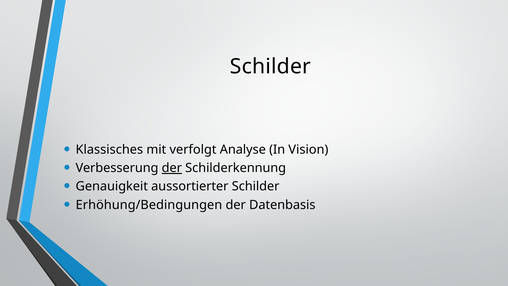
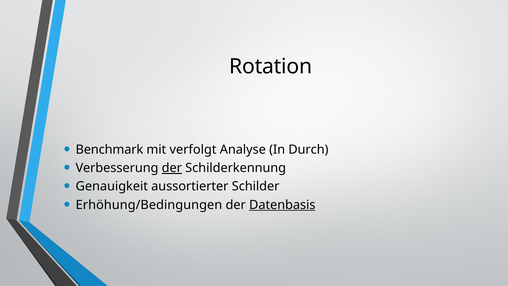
Schilder: Schilder -> Rotation (271, 67)
Klassisches: Klassisches -> Benchmark (109, 149)
Vision: Vision -> Durch (308, 149)
Datenbasis underline: none -> present (282, 205)
